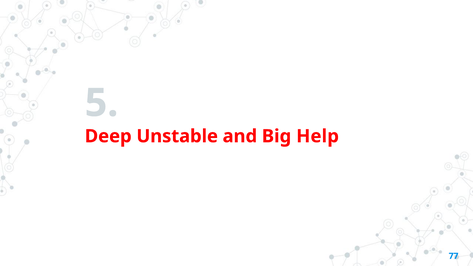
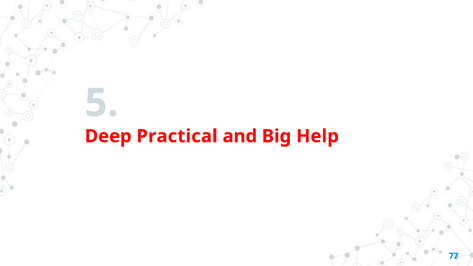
Unstable: Unstable -> Practical (177, 136)
